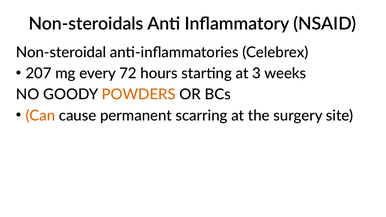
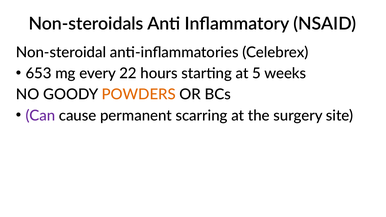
207: 207 -> 653 (39, 74)
72: 72 -> 22 (128, 74)
3: 3 -> 5 (257, 74)
Can colour: orange -> purple (40, 116)
